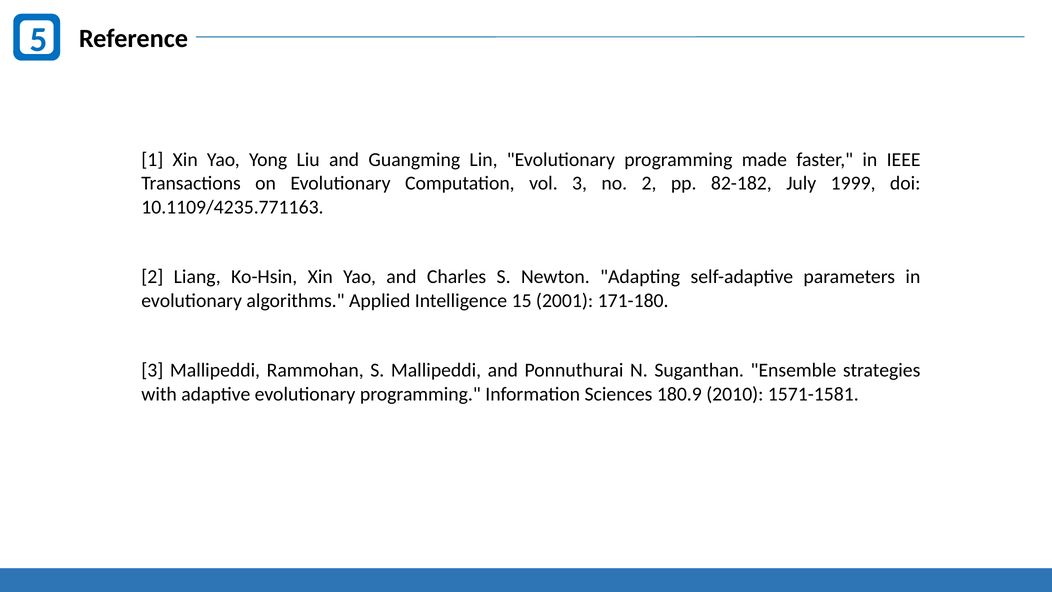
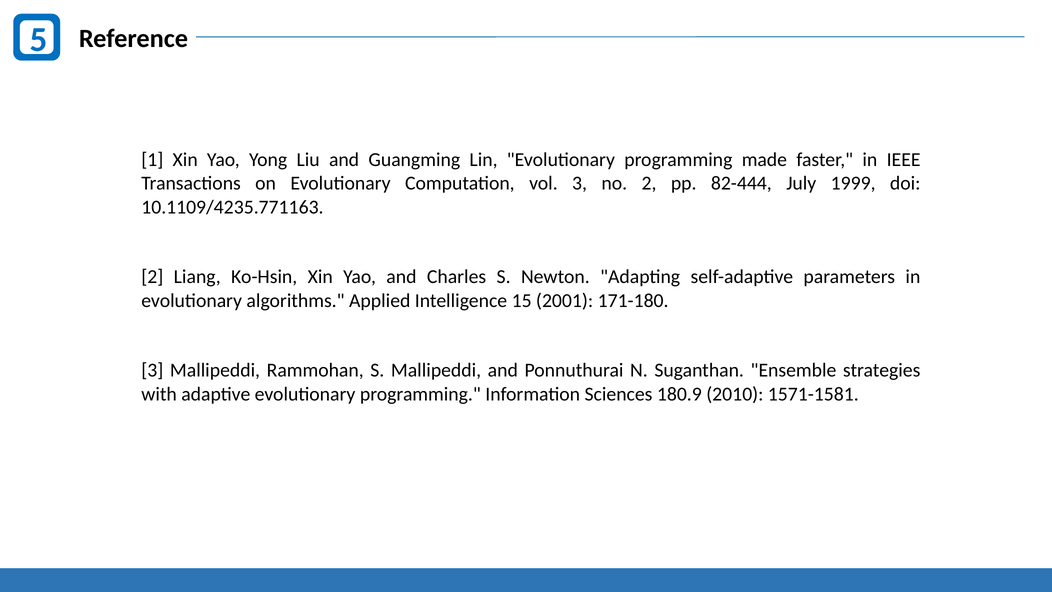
82-182: 82-182 -> 82-444 (741, 183)
